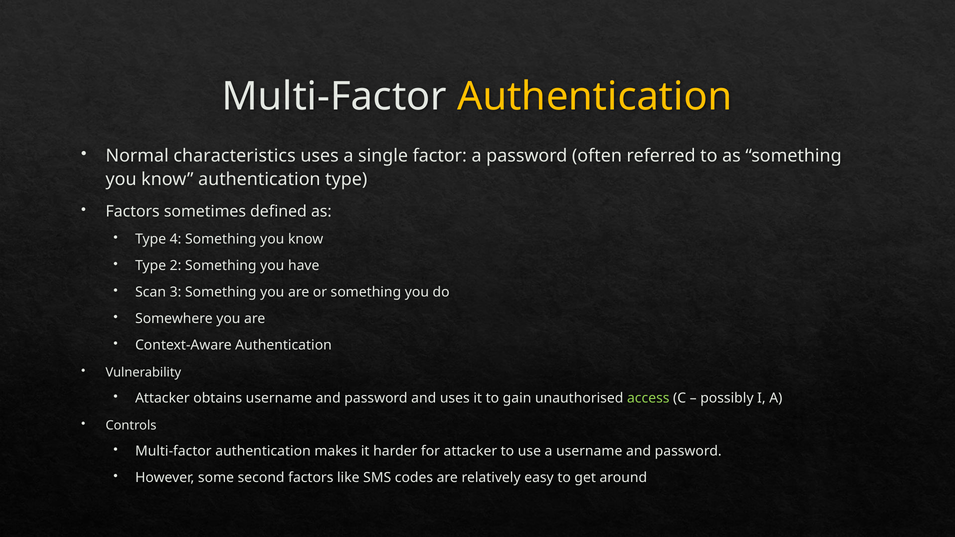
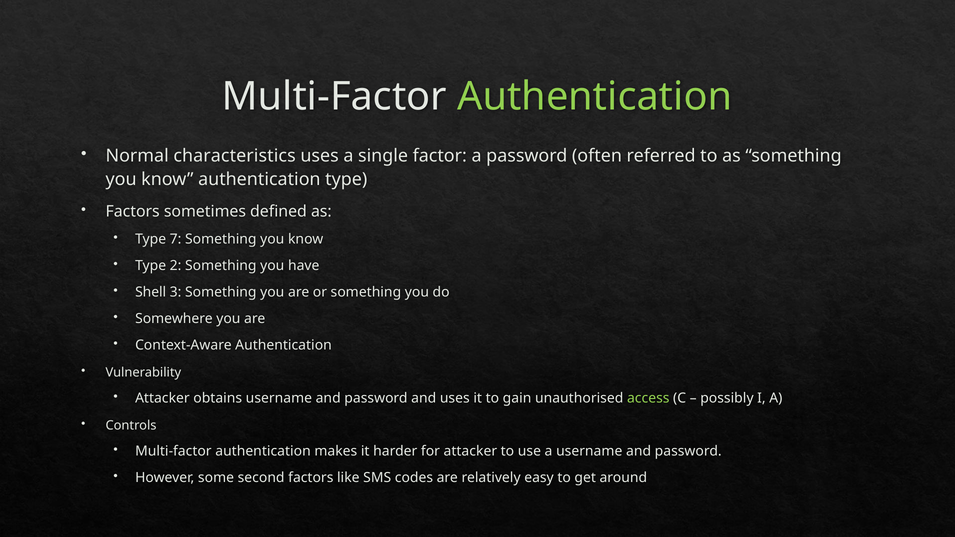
Authentication colour: yellow -> light green (595, 97)
4: 4 -> 7 (176, 239)
Scan: Scan -> Shell (151, 292)
